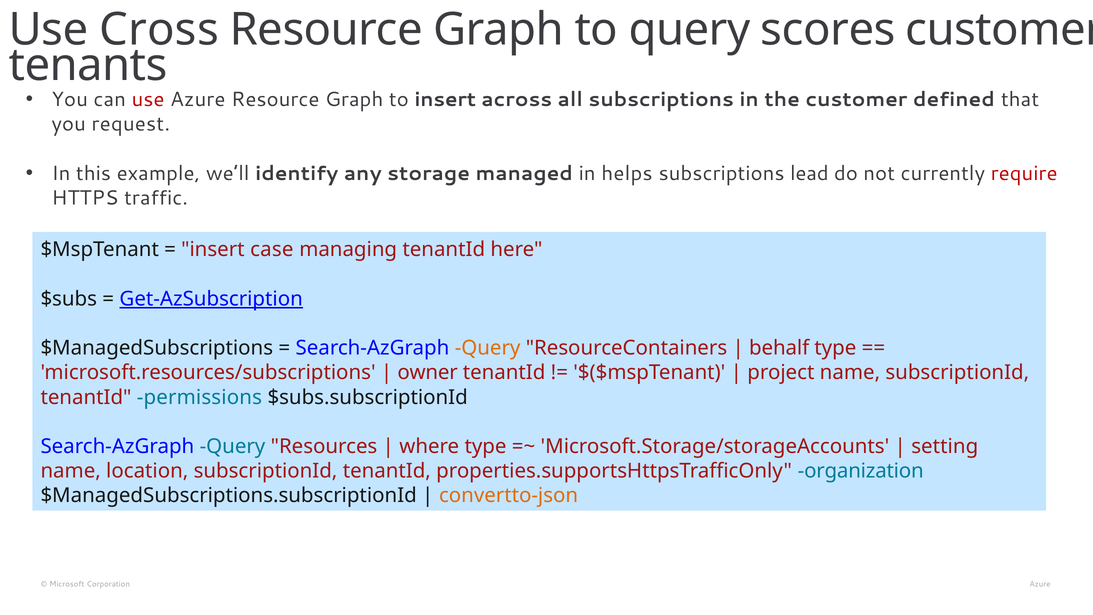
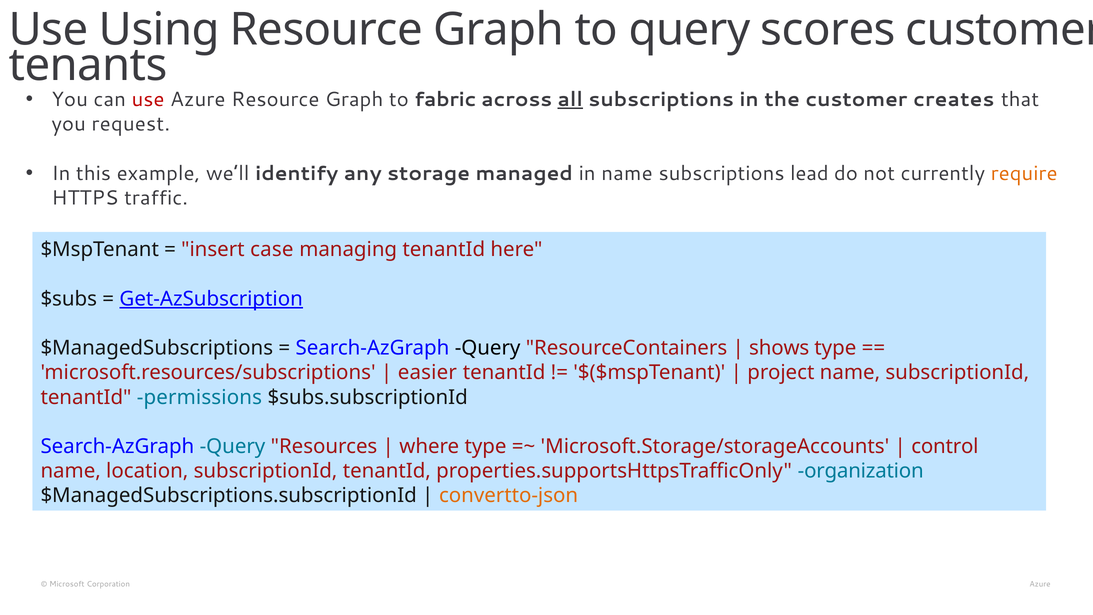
Cross: Cross -> Using (159, 30)
to insert: insert -> fabric (445, 100)
all underline: none -> present (570, 100)
defined: defined -> creates (954, 100)
in helps: helps -> name (627, 173)
require colour: red -> orange (1024, 173)
Query colour: orange -> black (488, 348)
behalf: behalf -> shows (779, 348)
owner: owner -> easier (427, 373)
setting: setting -> control (945, 446)
